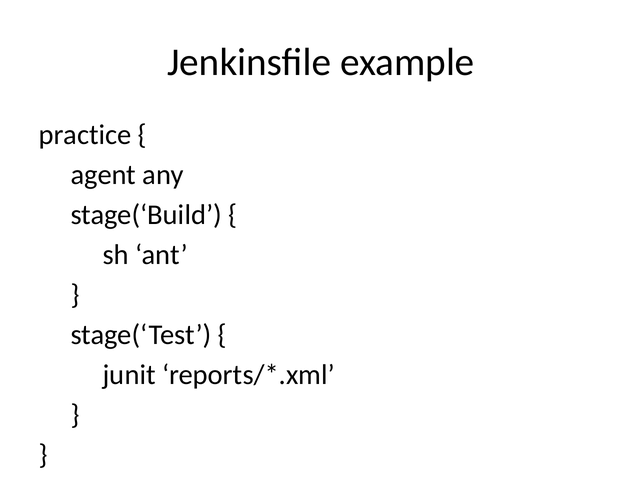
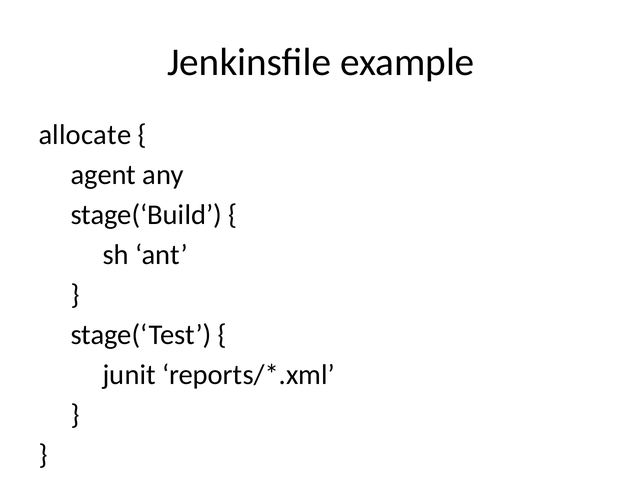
practice: practice -> allocate (85, 135)
